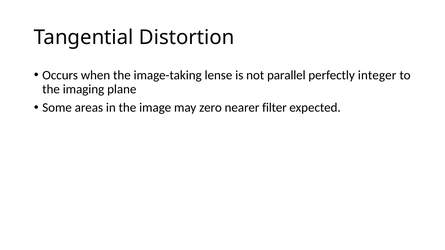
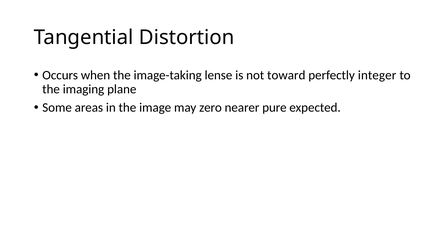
parallel: parallel -> toward (286, 75)
filter: filter -> pure (274, 108)
